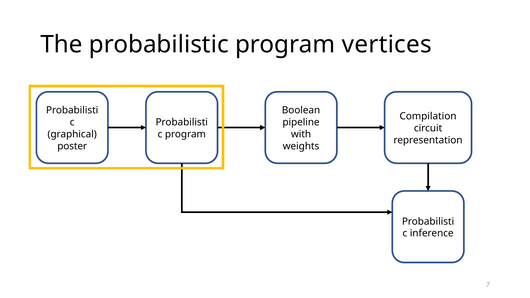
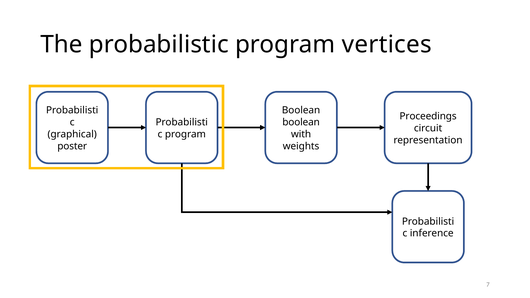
Compilation: Compilation -> Proceedings (428, 116)
pipeline: pipeline -> boolean (301, 122)
